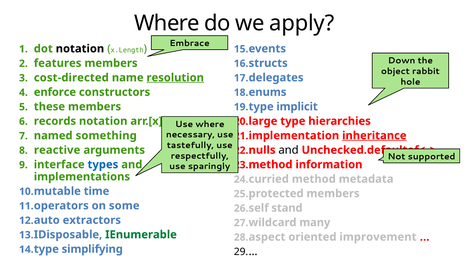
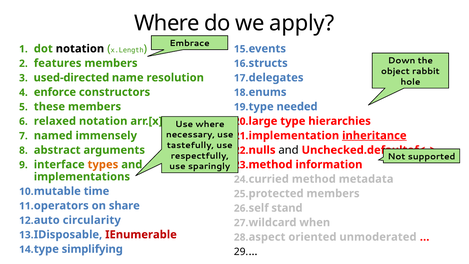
cost-directed: cost-directed -> used-directed (71, 78)
resolution underline: present -> none (175, 78)
implicit: implicit -> needed (297, 107)
records: records -> relaxed (55, 121)
something: something -> immensely (106, 135)
reactive: reactive -> abstract (57, 150)
types colour: blue -> orange (103, 164)
some: some -> share (124, 205)
extractors: extractors -> circularity (92, 220)
many: many -> when (315, 222)
IEnumerable colour: green -> red (141, 234)
improvement: improvement -> unmoderated (378, 237)
